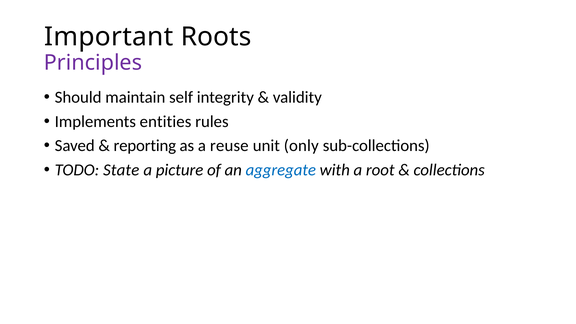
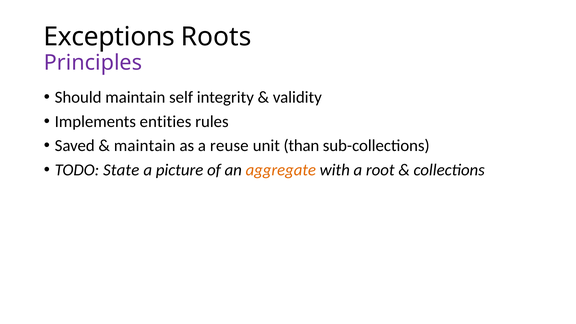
Important: Important -> Exceptions (109, 37)
reporting: reporting -> maintain (145, 146)
only: only -> than (301, 146)
aggregate colour: blue -> orange (281, 170)
